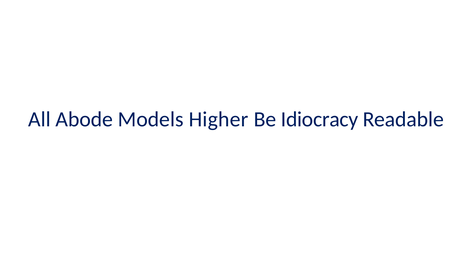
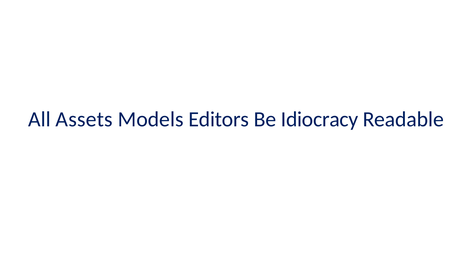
Abode: Abode -> Assets (84, 120)
Higher: Higher -> Editors (219, 120)
